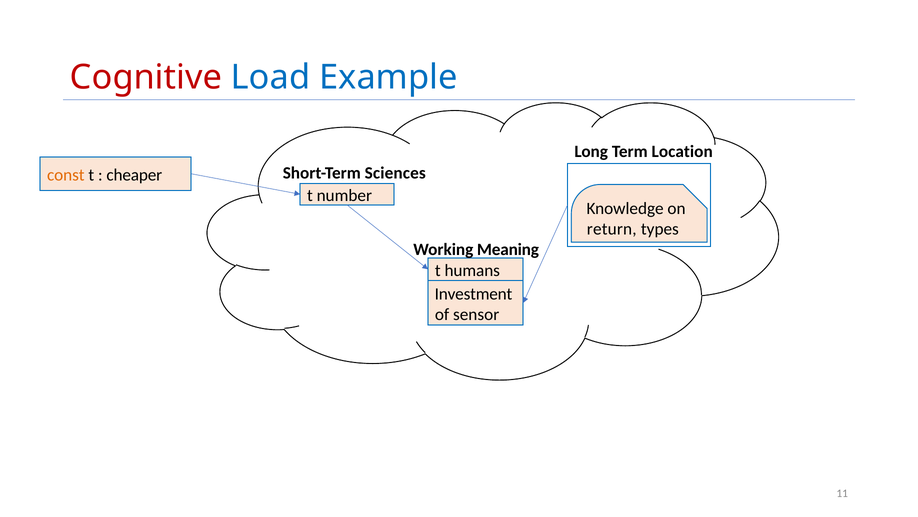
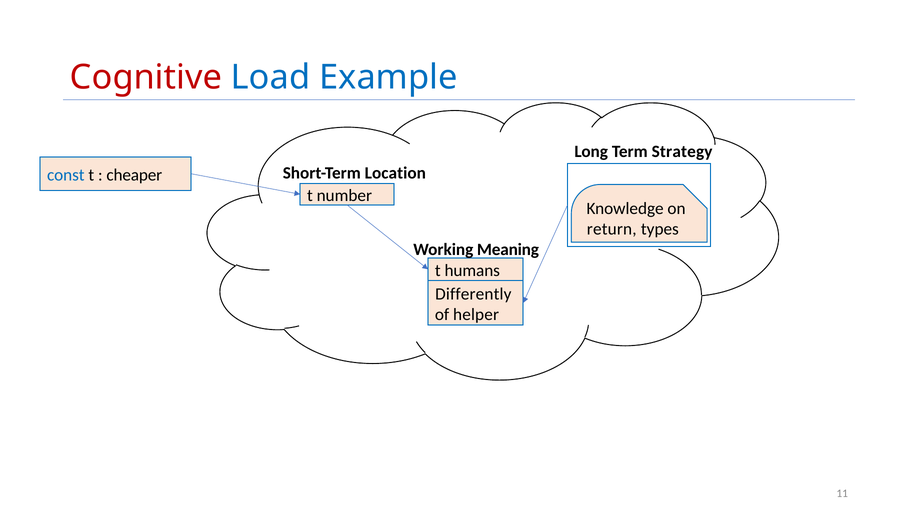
Location: Location -> Strategy (682, 151)
Sciences: Sciences -> Location (395, 173)
const colour: orange -> blue (66, 175)
Investment: Investment -> Differently (473, 293)
sensor: sensor -> helper (476, 314)
